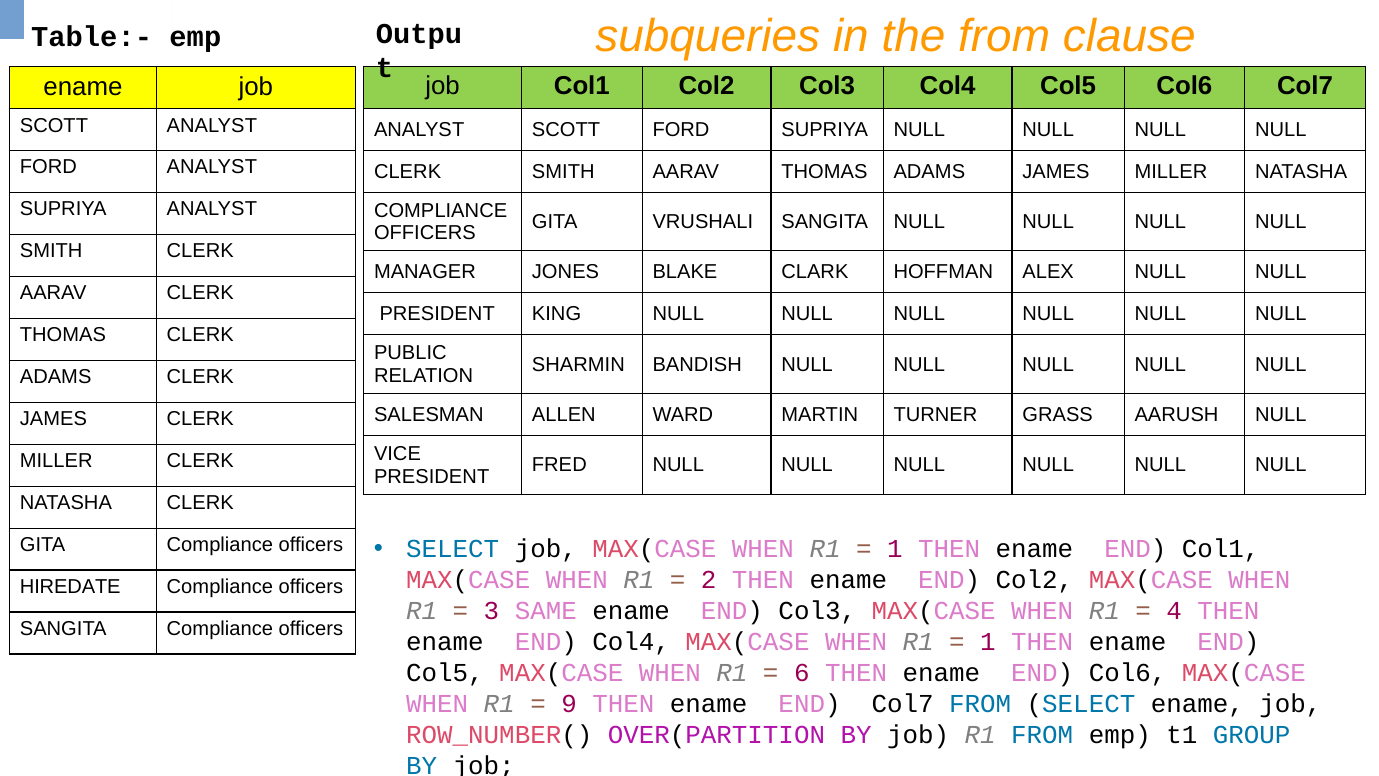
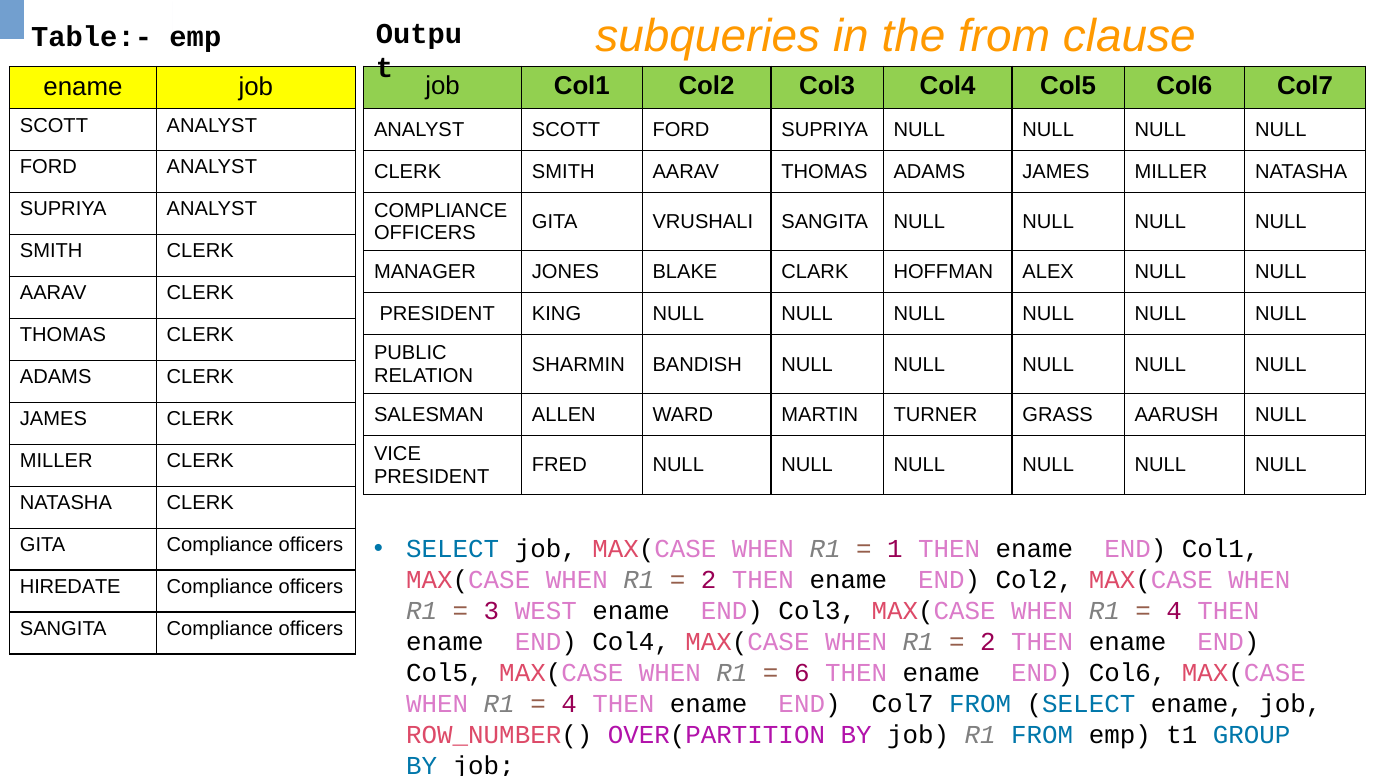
SAME: SAME -> WEST (546, 611)
1: 1 -> 2 (988, 642)
9: 9 -> 4 (569, 704)
